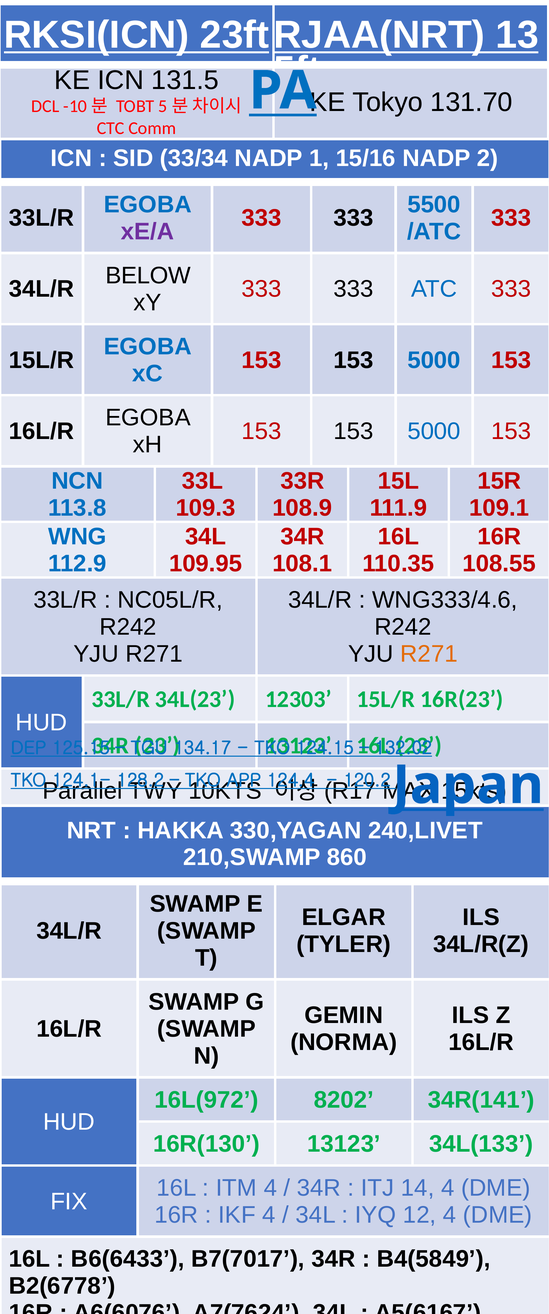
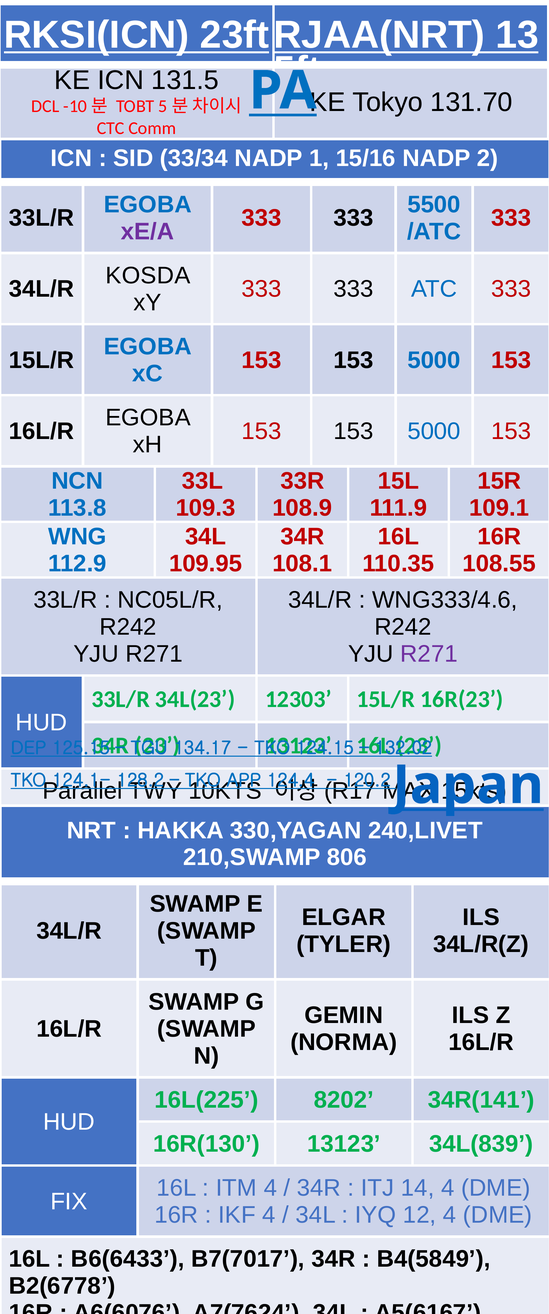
BELOW: BELOW -> KOSDA (148, 275)
R271 colour: orange -> purple (429, 654)
860: 860 -> 806 (347, 857)
16L(972: 16L(972 -> 16L(225 (206, 1100)
34L(133: 34L(133 -> 34L(839 (481, 1144)
